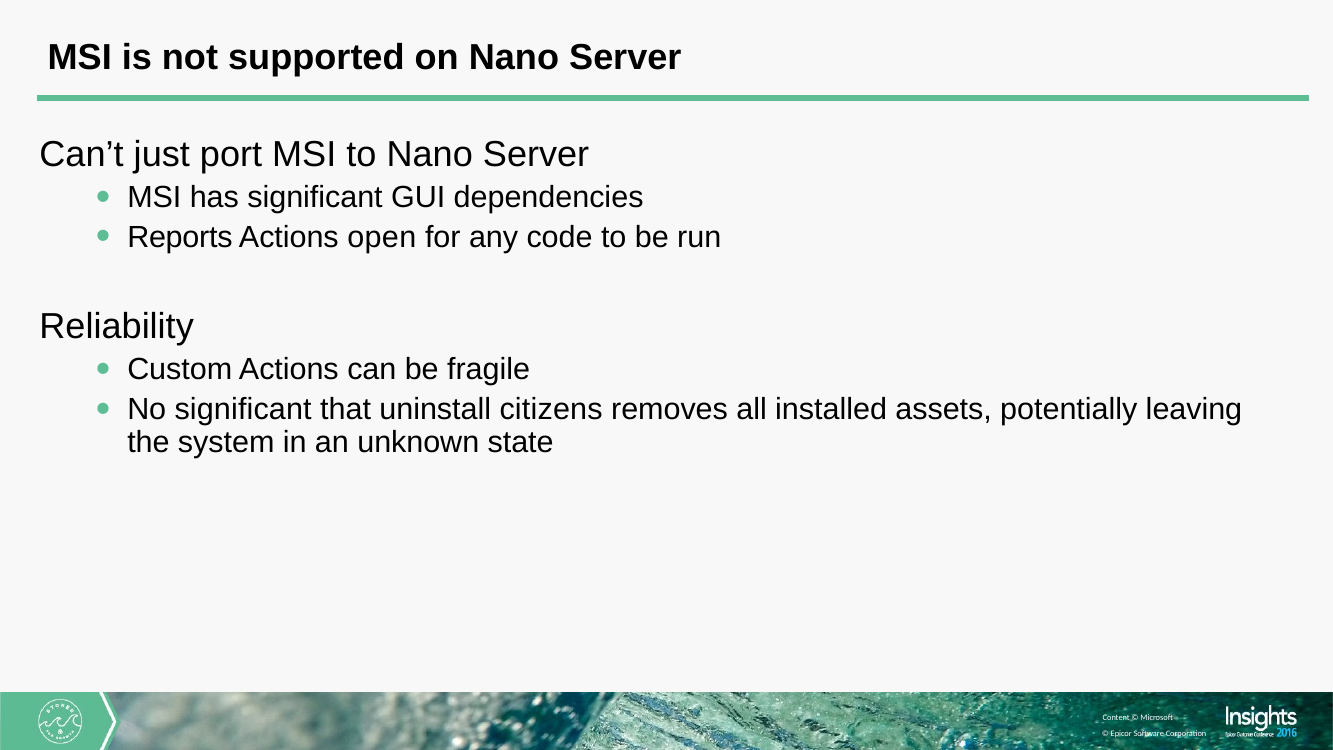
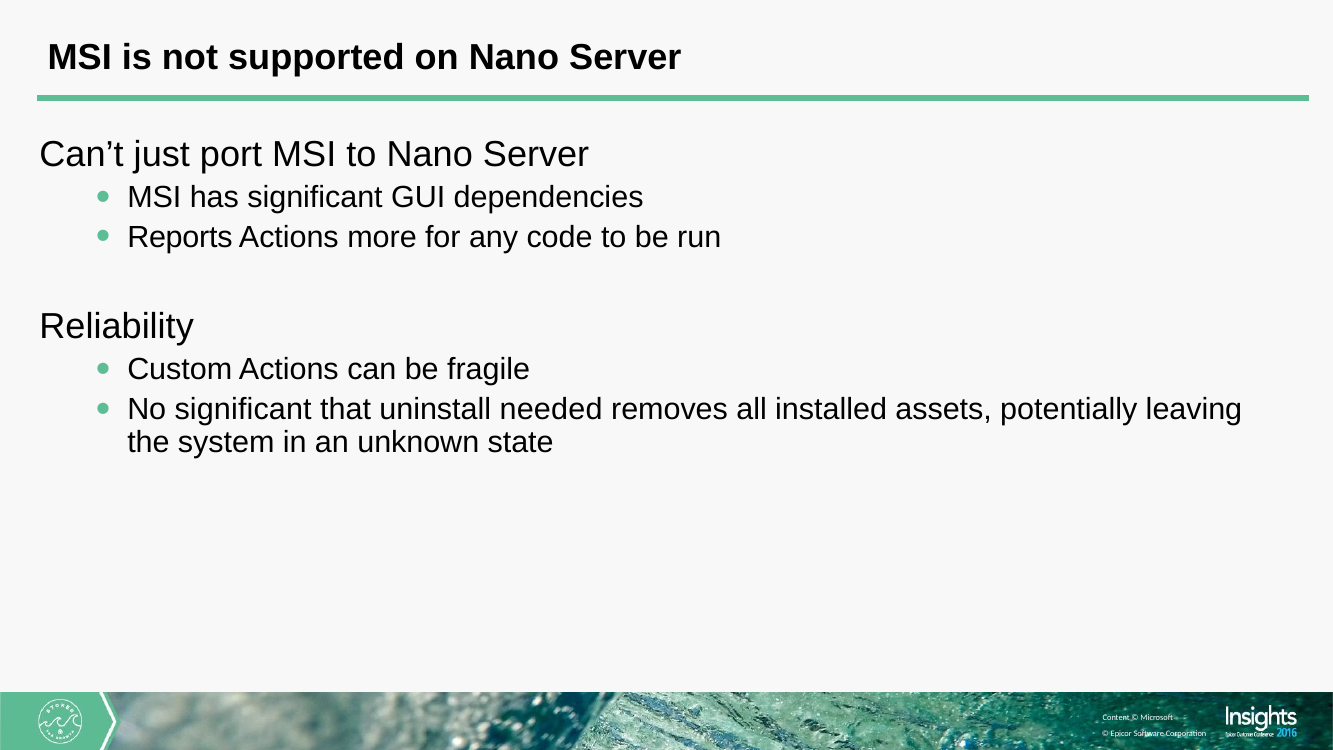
open: open -> more (382, 237)
citizens: citizens -> needed (551, 410)
